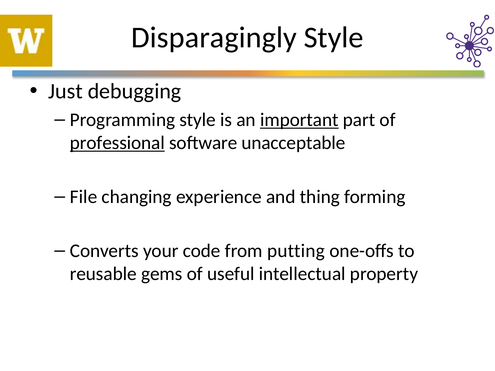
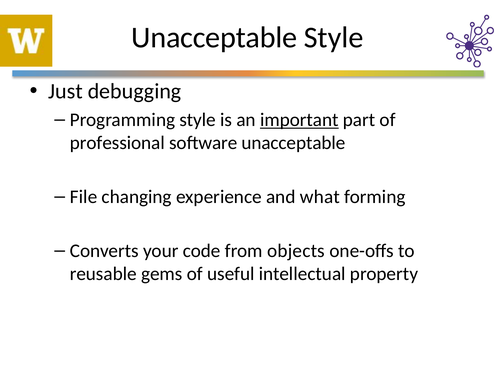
Disparagingly: Disparagingly -> Unacceptable (214, 38)
professional underline: present -> none (117, 143)
thing: thing -> what (320, 197)
putting: putting -> objects (296, 251)
